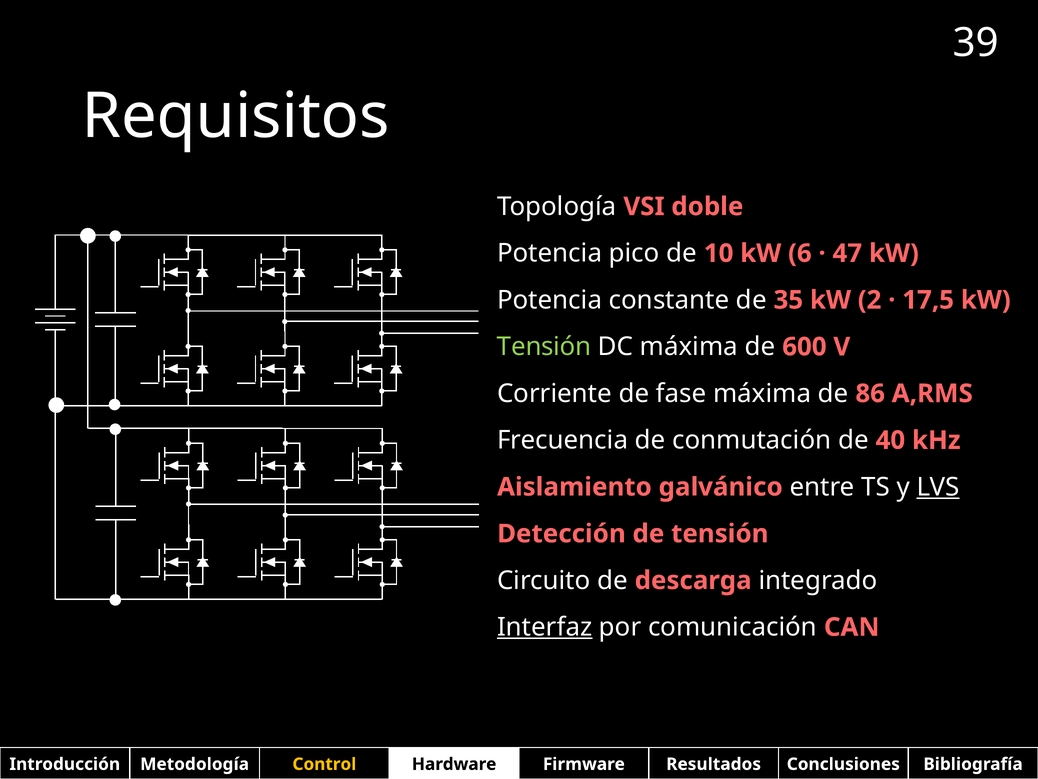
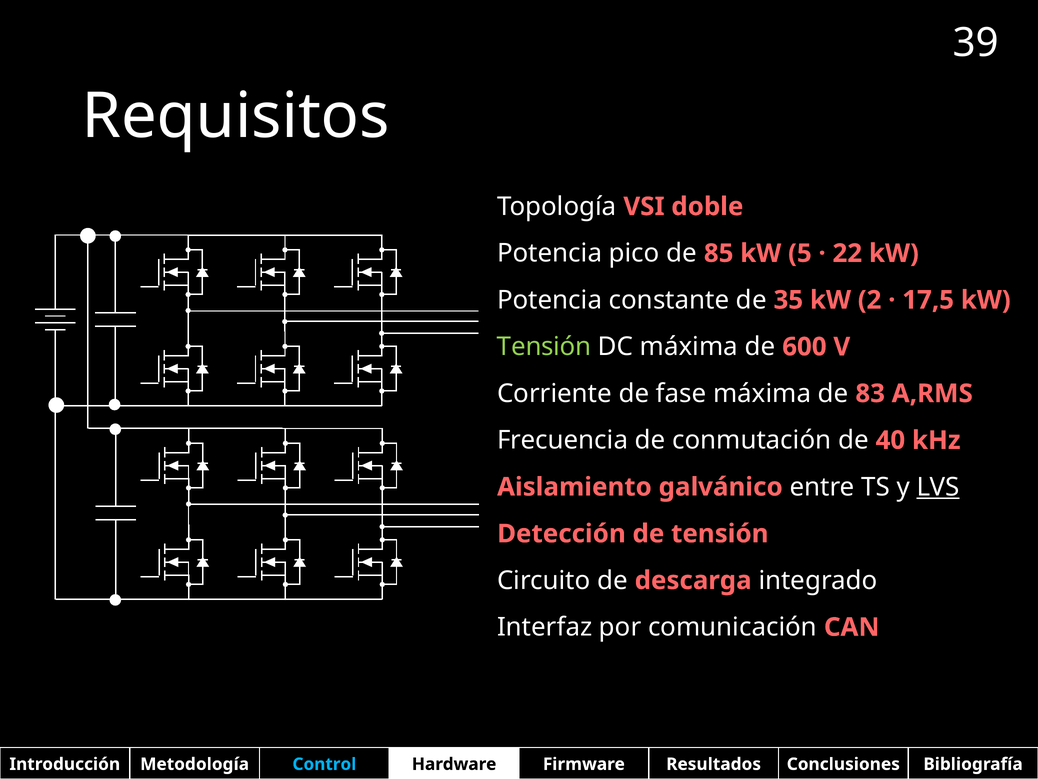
10: 10 -> 85 (719, 253)
6: 6 -> 5 (800, 253)
47: 47 -> 22 (847, 253)
86: 86 -> 83 (870, 393)
Interfaz underline: present -> none (545, 627)
Control colour: yellow -> light blue (324, 764)
